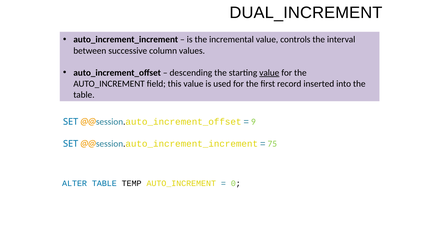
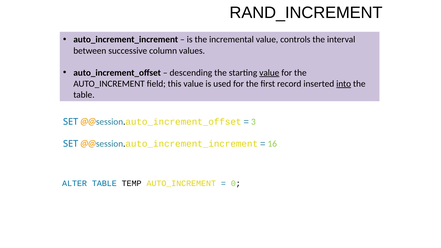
DUAL_INCREMENT: DUAL_INCREMENT -> RAND_INCREMENT (306, 13)
into underline: none -> present (344, 84)
9: 9 -> 3 (253, 122)
75: 75 -> 16 (272, 144)
